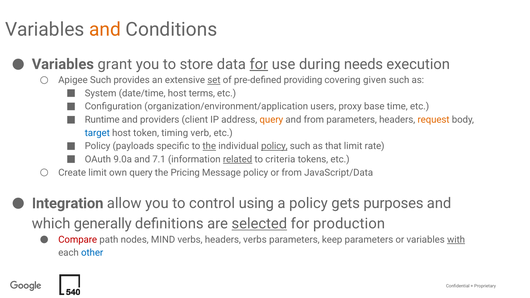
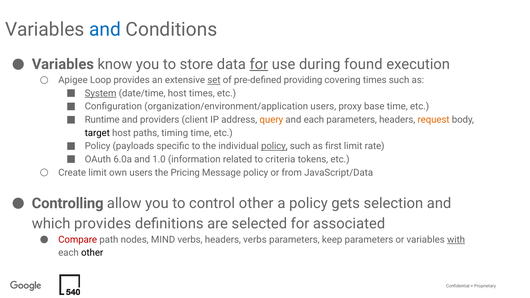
and colour: orange -> blue (105, 30)
grant: grant -> know (115, 64)
needs: needs -> found (363, 64)
Apigee Such: Such -> Loop (101, 80)
covering given: given -> times (375, 80)
System underline: none -> present (101, 93)
host terms: terms -> times (202, 93)
and from: from -> each (314, 120)
target colour: blue -> black (97, 133)
token: token -> paths (146, 133)
timing verb: verb -> time (201, 133)
the underline: present -> none (209, 146)
that: that -> first (333, 146)
9.0a: 9.0a -> 6.0a (123, 159)
7.1: 7.1 -> 1.0 (159, 159)
related underline: present -> none (238, 159)
own query: query -> users (141, 173)
Integration: Integration -> Controlling (68, 203)
control using: using -> other (256, 203)
purposes: purposes -> selection (393, 203)
which generally: generally -> provides (103, 224)
selected underline: present -> none (259, 224)
production: production -> associated (349, 224)
other colour: blue -> black (92, 253)
